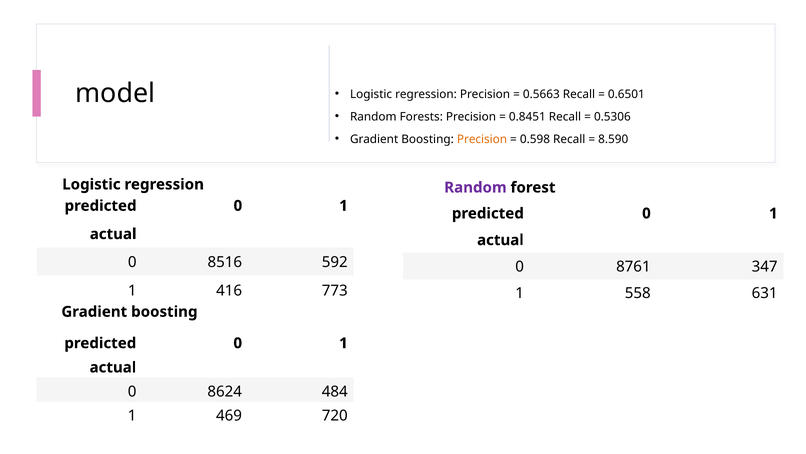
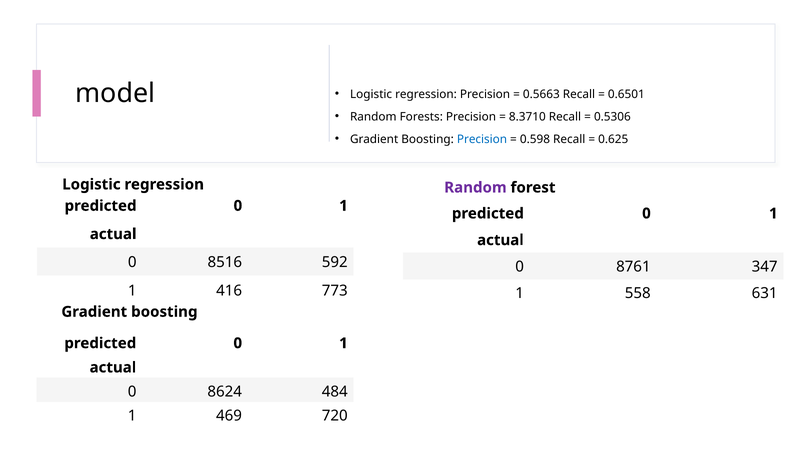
0.8451: 0.8451 -> 8.3710 (527, 117)
Precision colour: orange -> blue (482, 139)
8.590: 8.590 -> 0.625 (613, 139)
